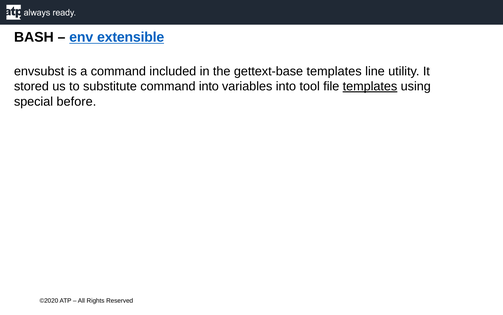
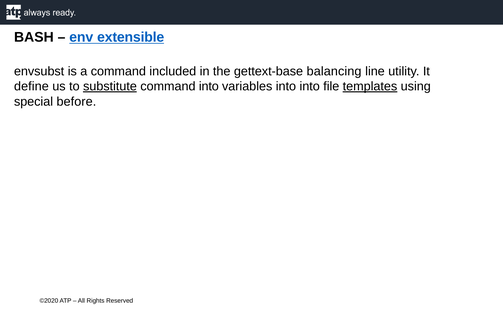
gettext-base templates: templates -> balancing (334, 71)
stored: stored -> define (31, 86)
substitute underline: none -> present (110, 86)
into tool: tool -> into (310, 86)
